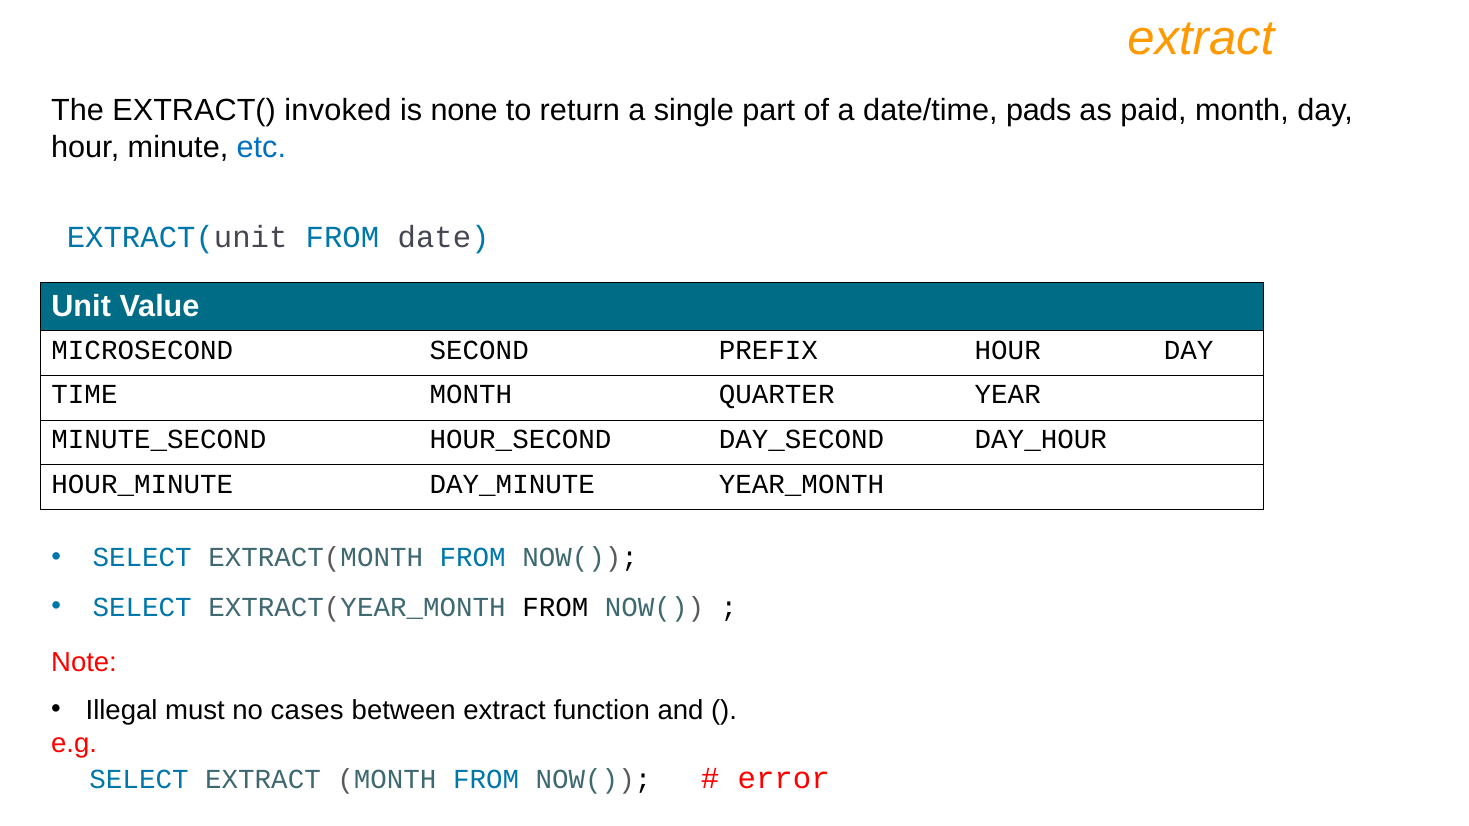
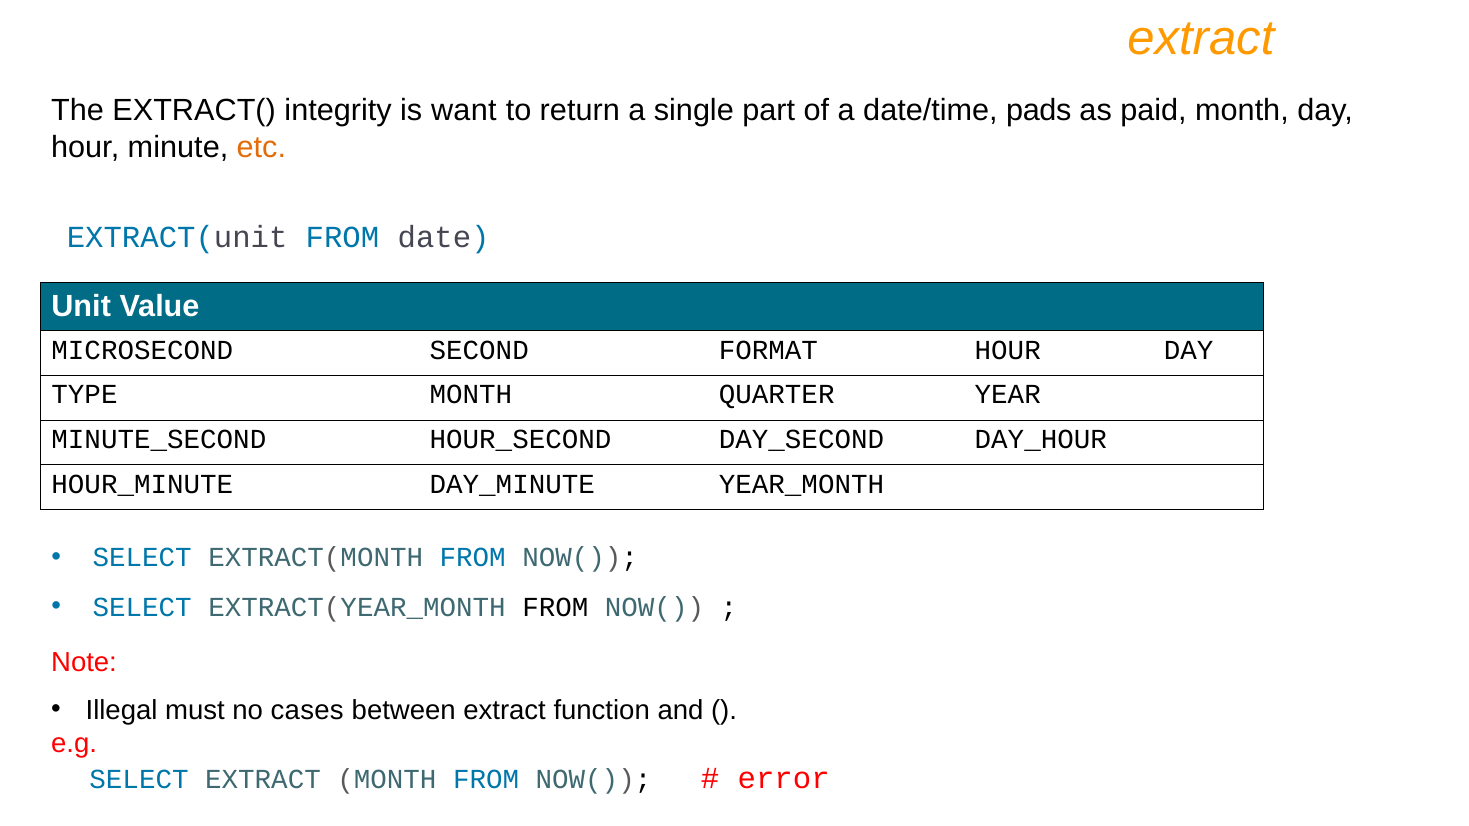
invoked: invoked -> integrity (338, 111)
none: none -> want (464, 111)
etc colour: blue -> orange (261, 147)
PREFIX: PREFIX -> FORMAT (768, 350)
TIME: TIME -> TYPE (84, 395)
